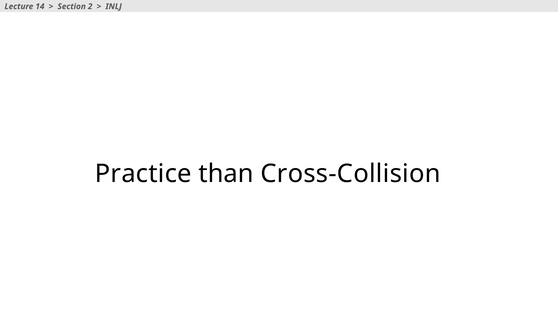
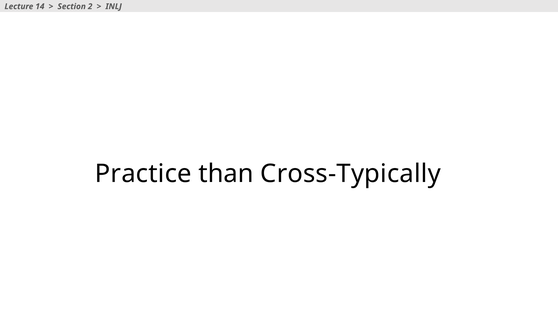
Cross-Collision: Cross-Collision -> Cross-Typically (351, 174)
